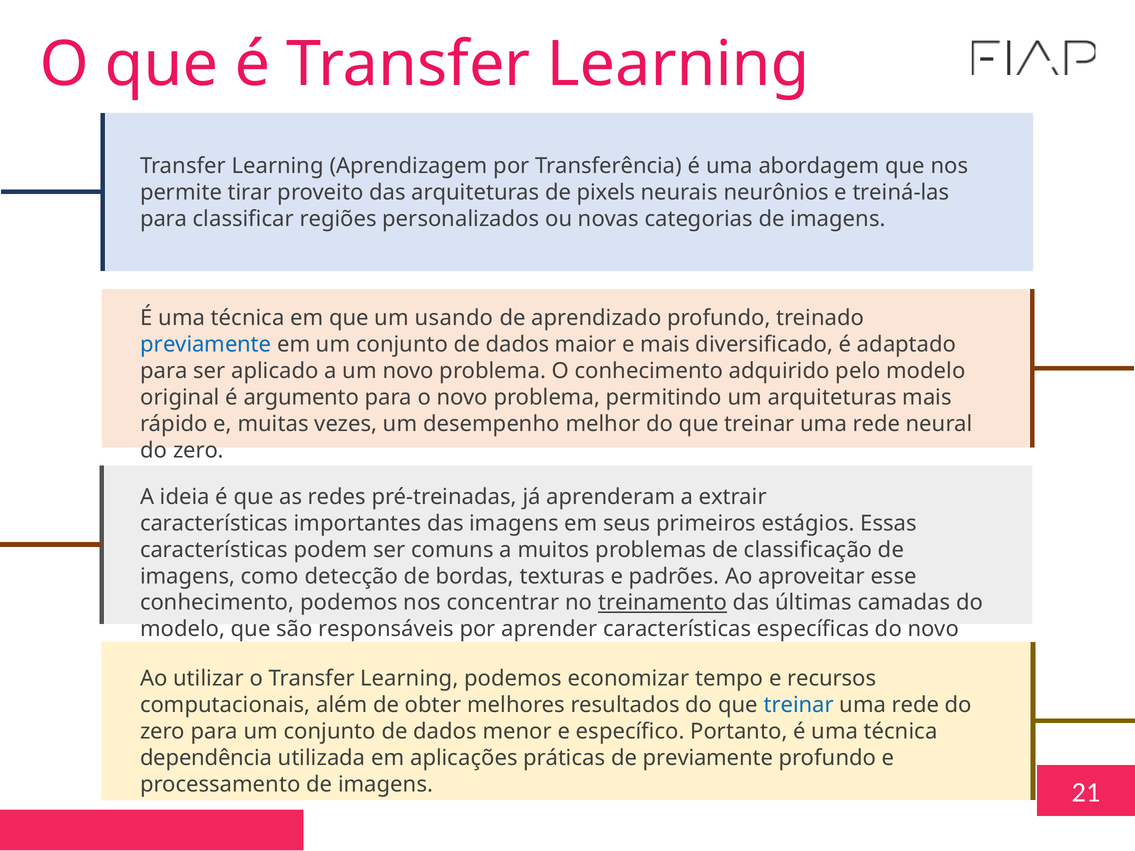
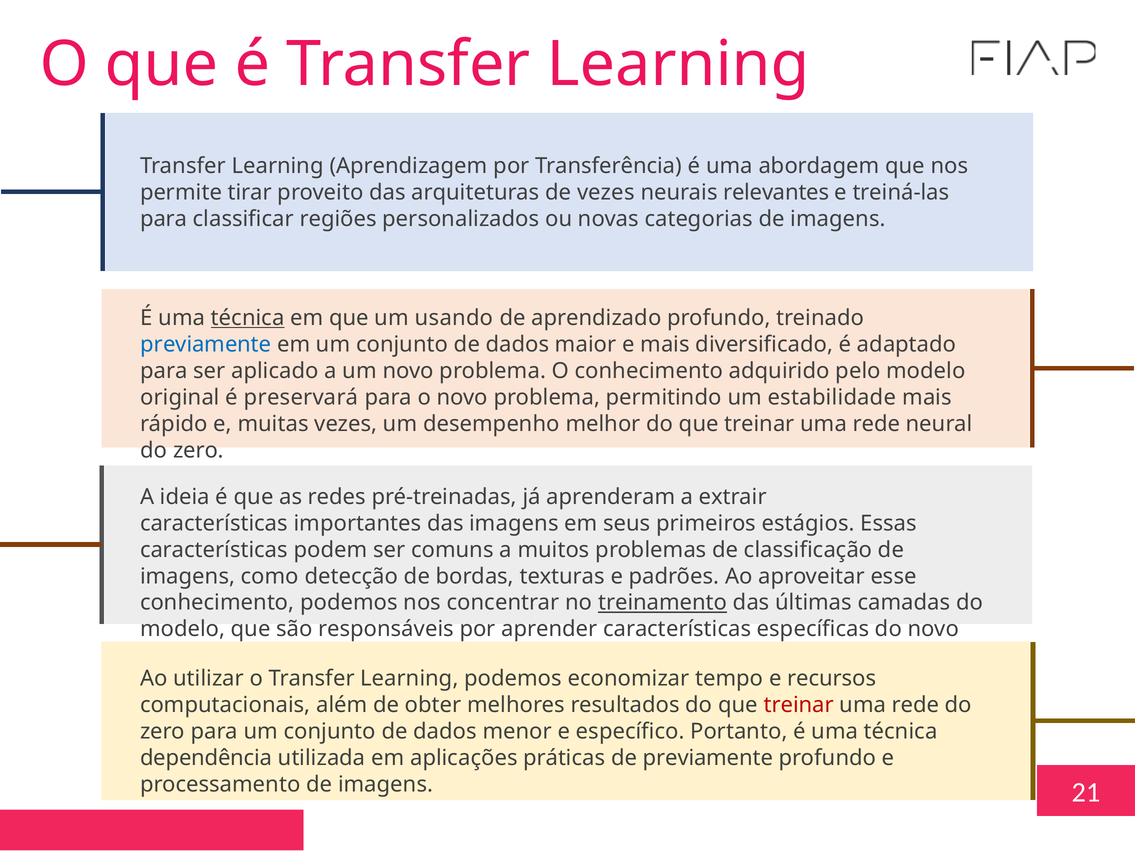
de pixels: pixels -> vezes (606, 193)
neurônios: neurônios -> relevantes (776, 193)
técnica underline: none -> present (248, 318)
argumento: argumento -> preservará (301, 398)
um arquiteturas: arquiteturas -> estabilidade (832, 398)
treinar colour: blue -> red (799, 705)
